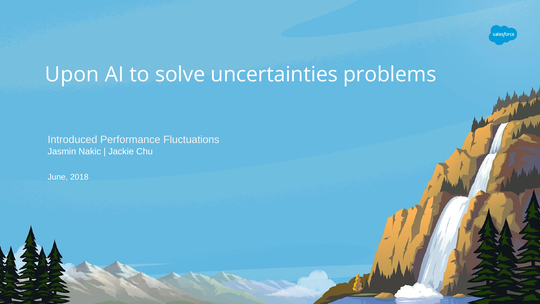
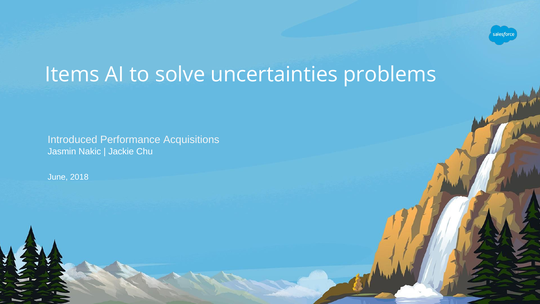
Upon: Upon -> Items (72, 74)
Fluctuations: Fluctuations -> Acquisitions (191, 140)
